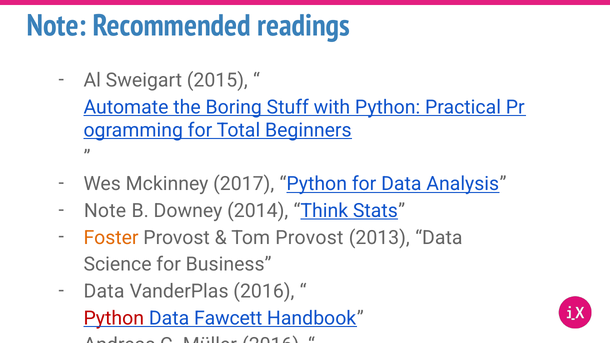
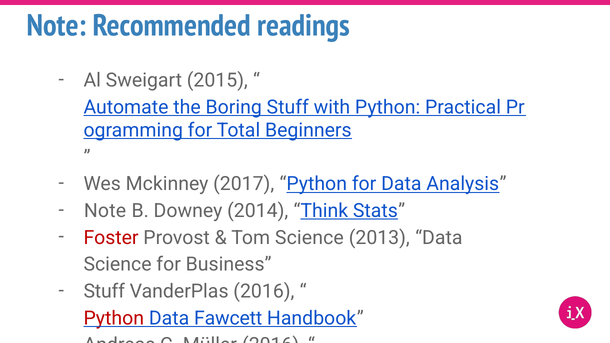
Foster colour: orange -> red (111, 238)
Tom Provost: Provost -> Science (309, 238)
Data: Data -> Stuff (104, 291)
